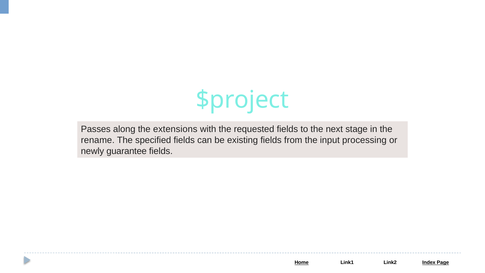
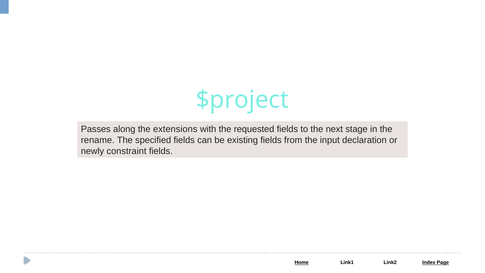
processing: processing -> declaration (364, 140)
guarantee: guarantee -> constraint (127, 151)
